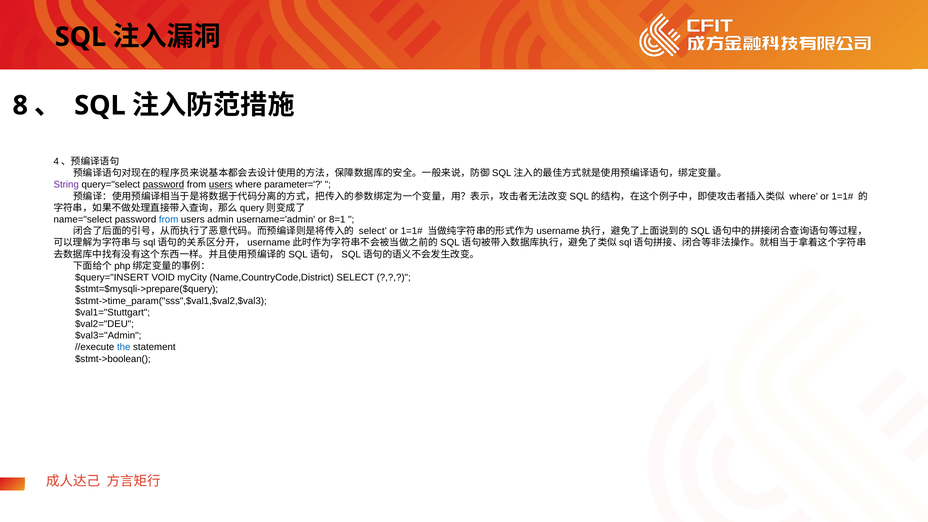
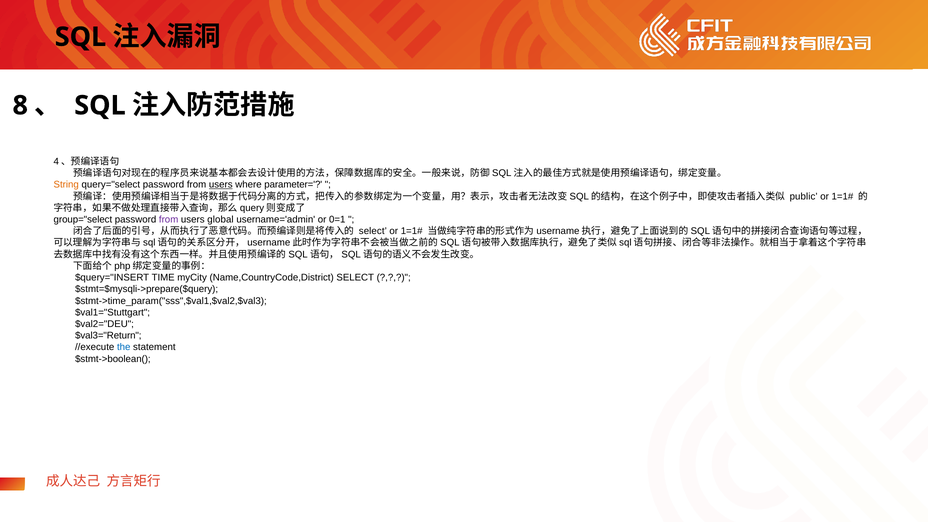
String colour: purple -> orange (66, 185)
password underline: present -> none (164, 185)
where: where -> public (804, 196)
name="select: name="select -> group="select (83, 220)
from colour: blue -> purple (169, 220)
admin: admin -> global (220, 220)
8=1: 8=1 -> 0=1 (337, 220)
VOID: VOID -> TIME (163, 278)
$val3="Admin: $val3="Admin -> $val3="Return (108, 336)
